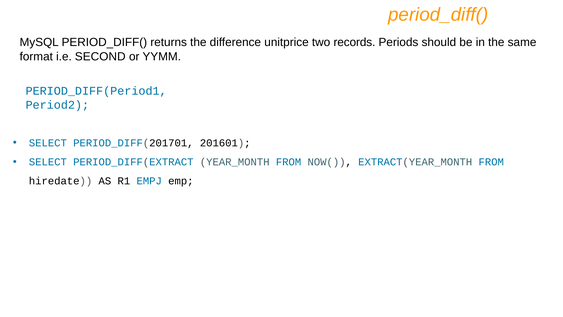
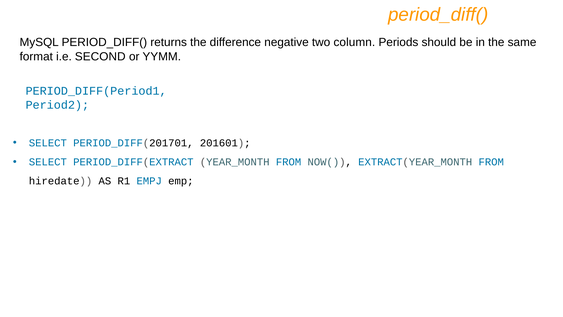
unitprice: unitprice -> negative (287, 42)
records: records -> column (354, 42)
